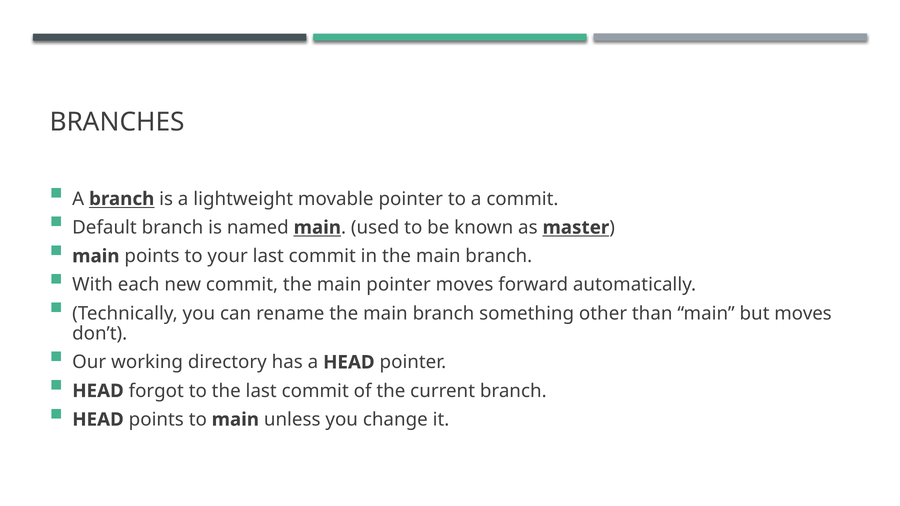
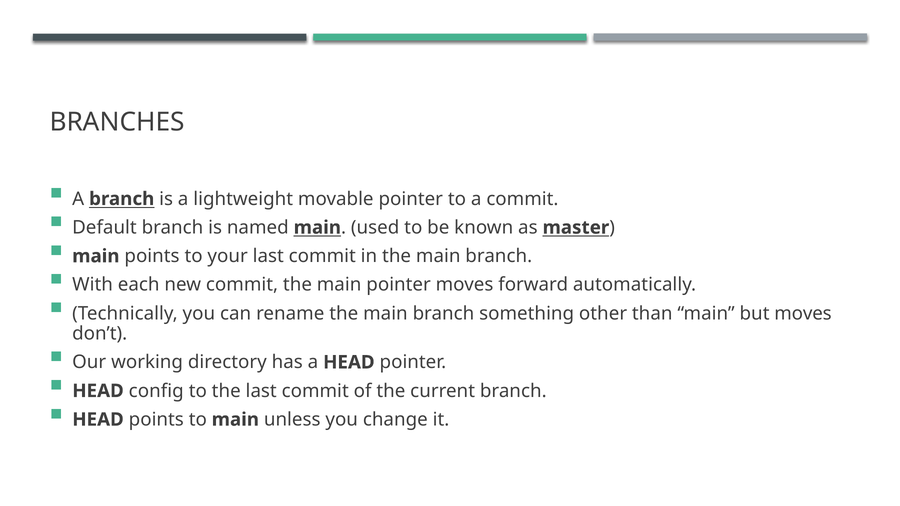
forgot: forgot -> config (156, 391)
